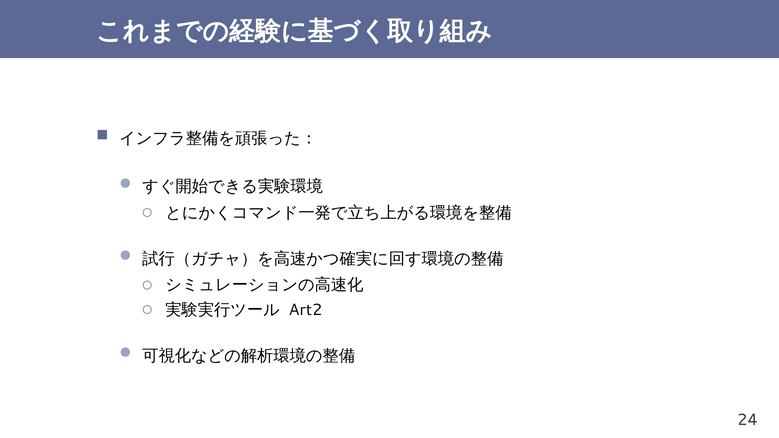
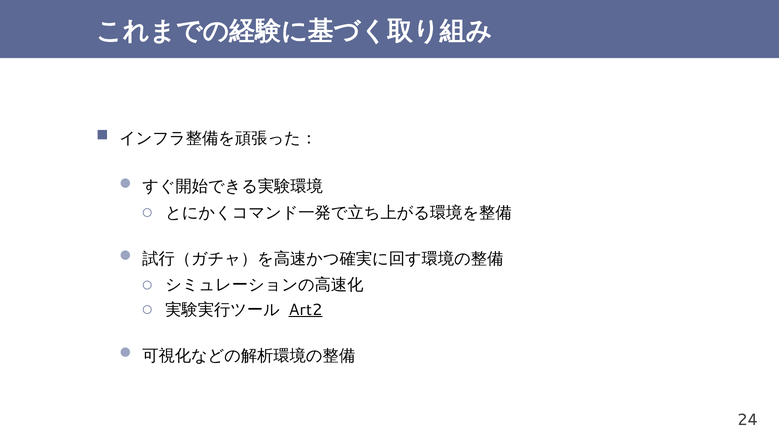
Art2 underline: none -> present (305, 310)
